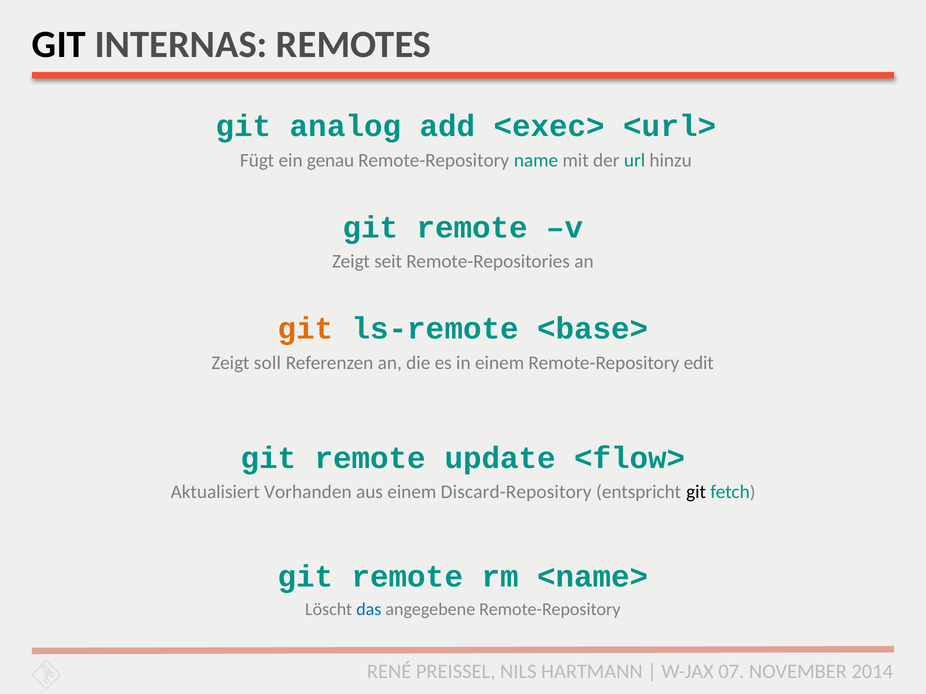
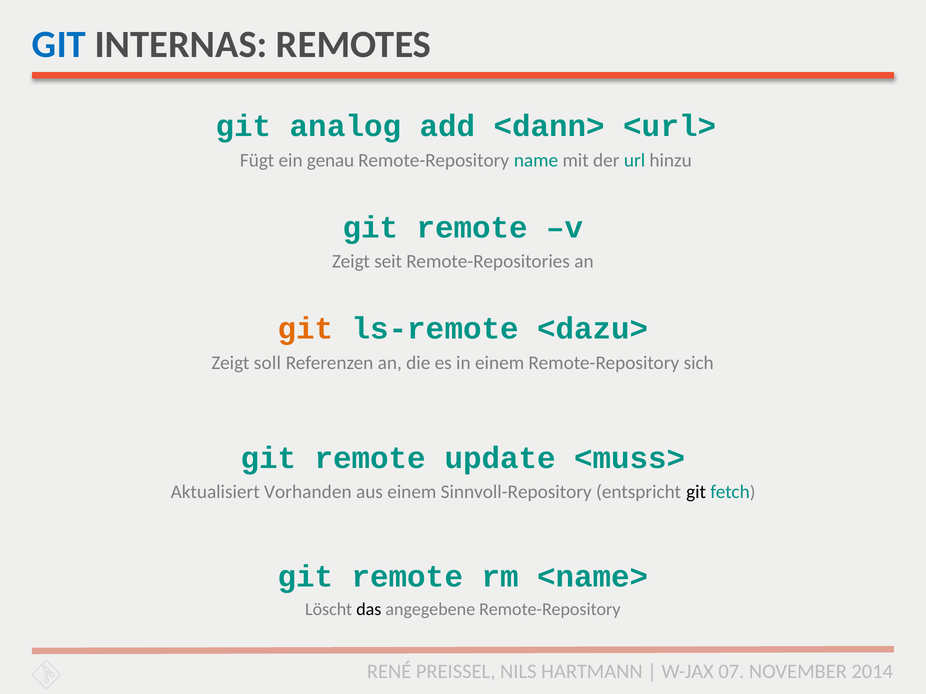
GIT colour: black -> blue (59, 45)
<exec>: <exec> -> <dann> (549, 126)
<base>: <base> -> <dazu> (593, 329)
edit: edit -> sich (699, 363)
<flow>: <flow> -> <muss> (630, 458)
Discard-Repository: Discard-Repository -> Sinnvoll-Repository (516, 492)
das colour: blue -> black (369, 610)
